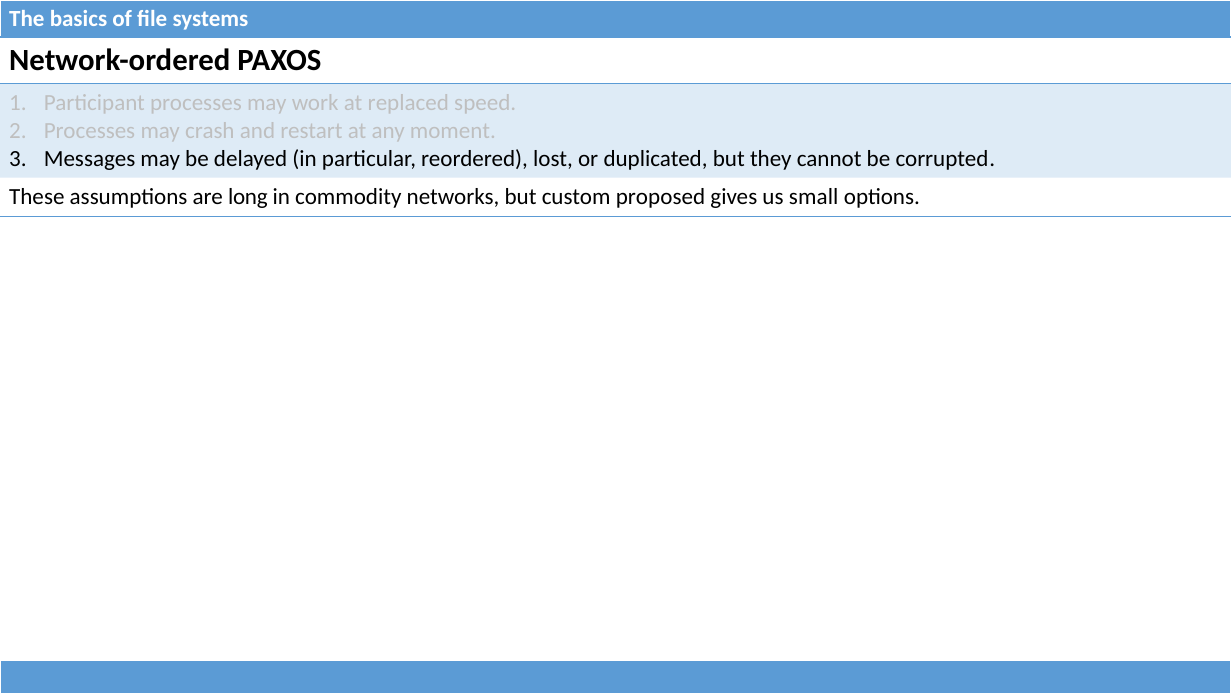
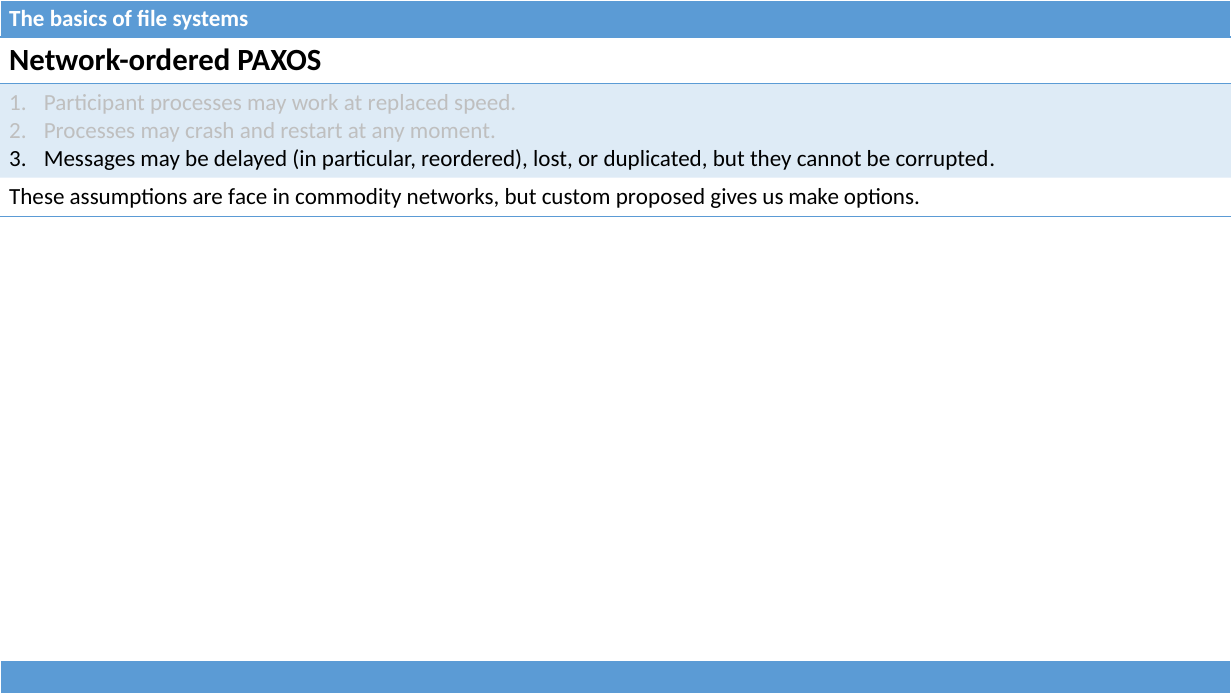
long: long -> face (248, 197)
small: small -> make (814, 197)
